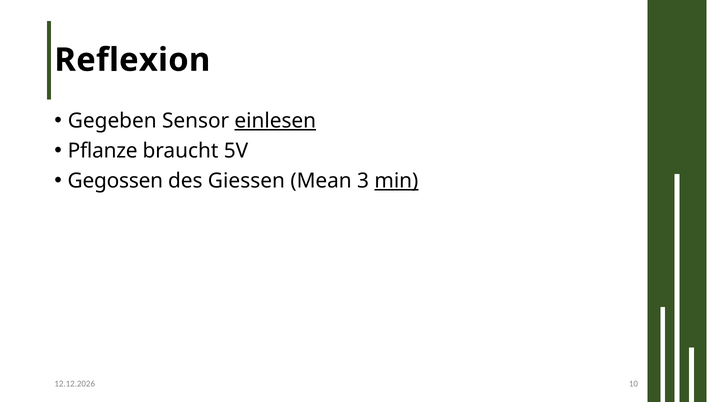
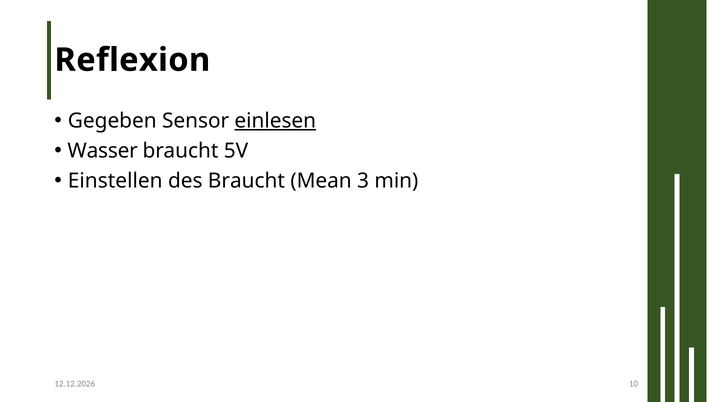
Pflanze: Pflanze -> Wasser (103, 151)
Gegossen: Gegossen -> Einstellen (115, 181)
des Giessen: Giessen -> Braucht (246, 181)
min underline: present -> none (396, 181)
